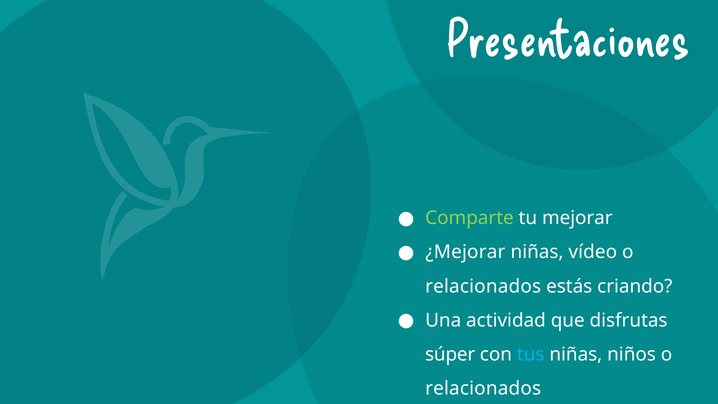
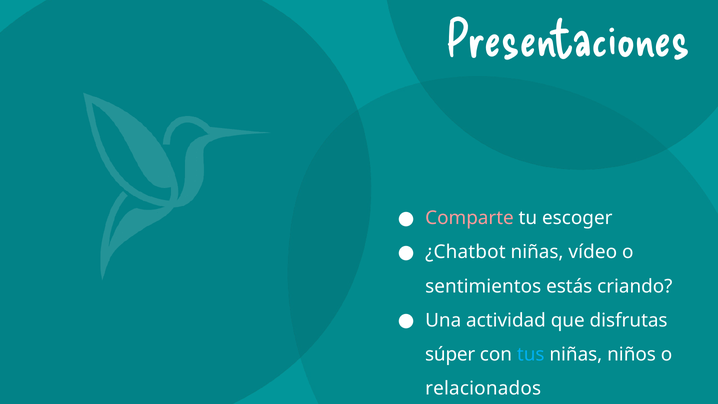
Comparte colour: light green -> pink (469, 218)
mejorar: mejorar -> escoger (577, 218)
¿Mejorar: ¿Mejorar -> ¿Chatbot (465, 252)
relacionados: relacionados -> sentimientos (483, 286)
